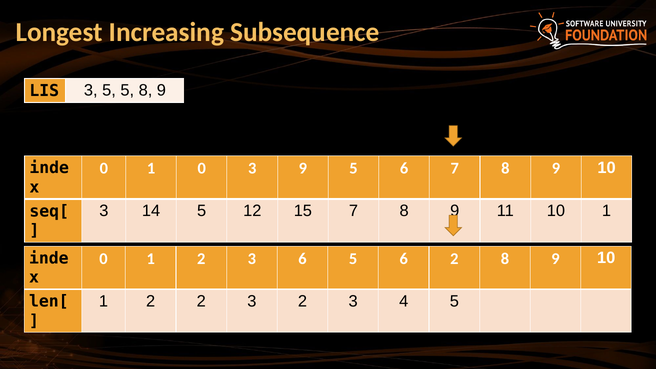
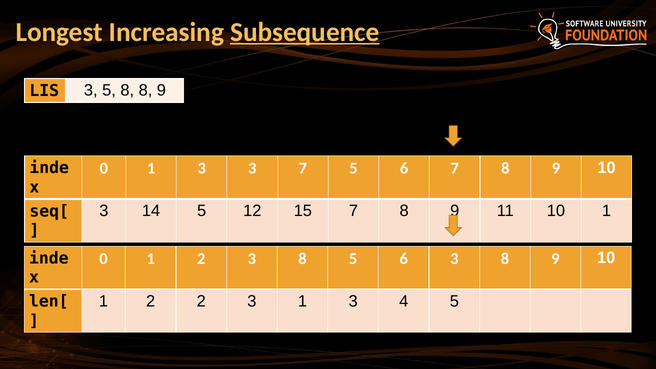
Subsequence underline: none -> present (305, 32)
5 5: 5 -> 8 (127, 90)
0 1 0: 0 -> 3 (202, 168)
3 9: 9 -> 7 (303, 168)
2 3 6: 6 -> 8 (302, 259)
6 2: 2 -> 3 (454, 259)
3 2: 2 -> 1 (302, 301)
